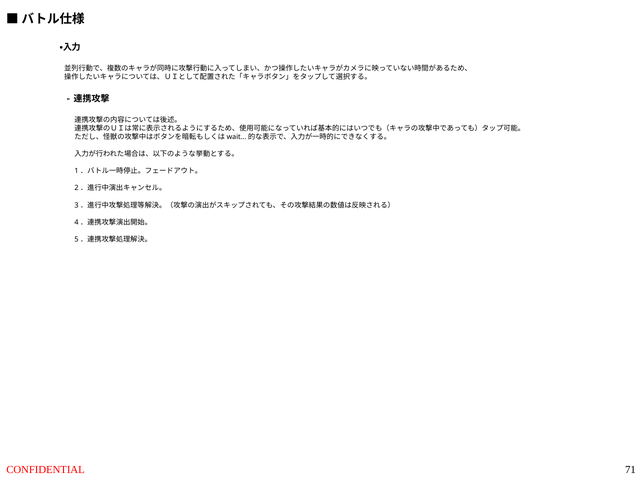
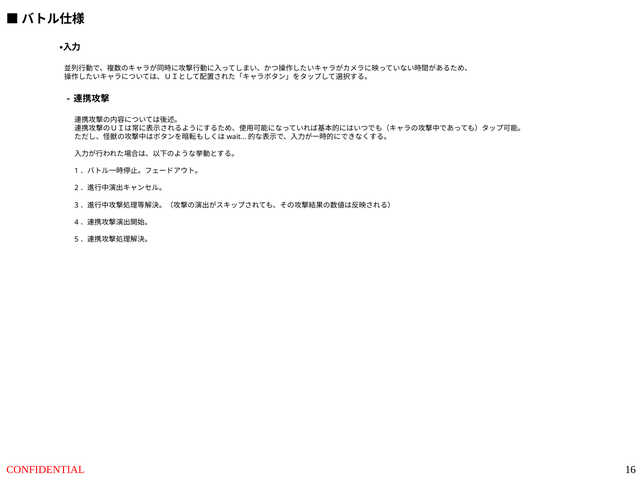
71: 71 -> 16 (631, 469)
